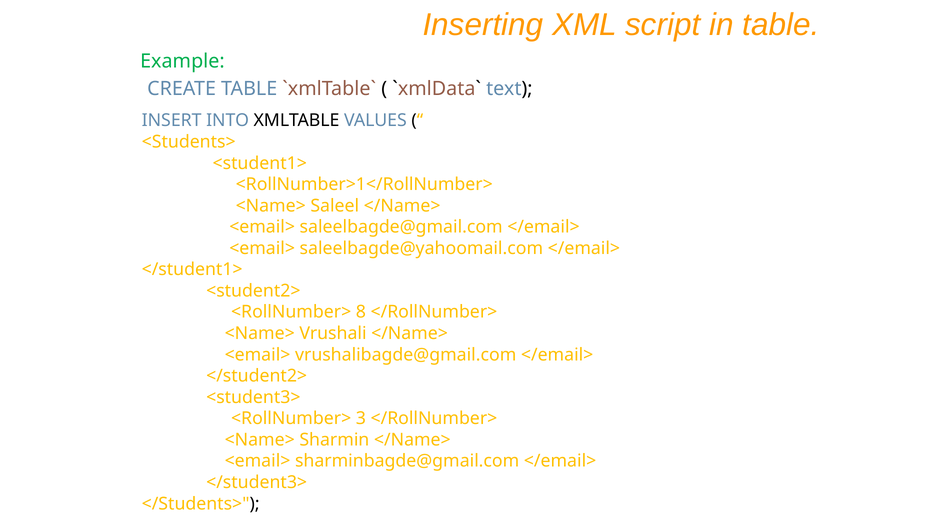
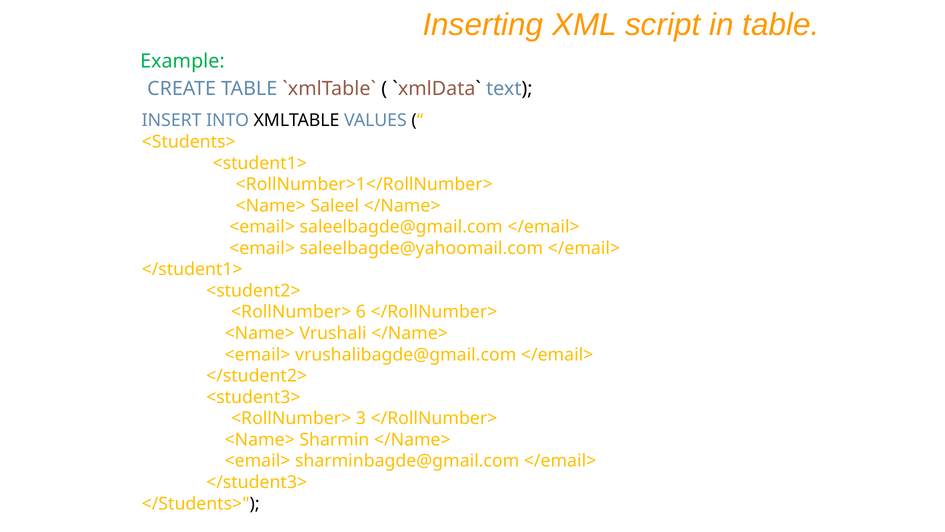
8: 8 -> 6 (361, 312)
